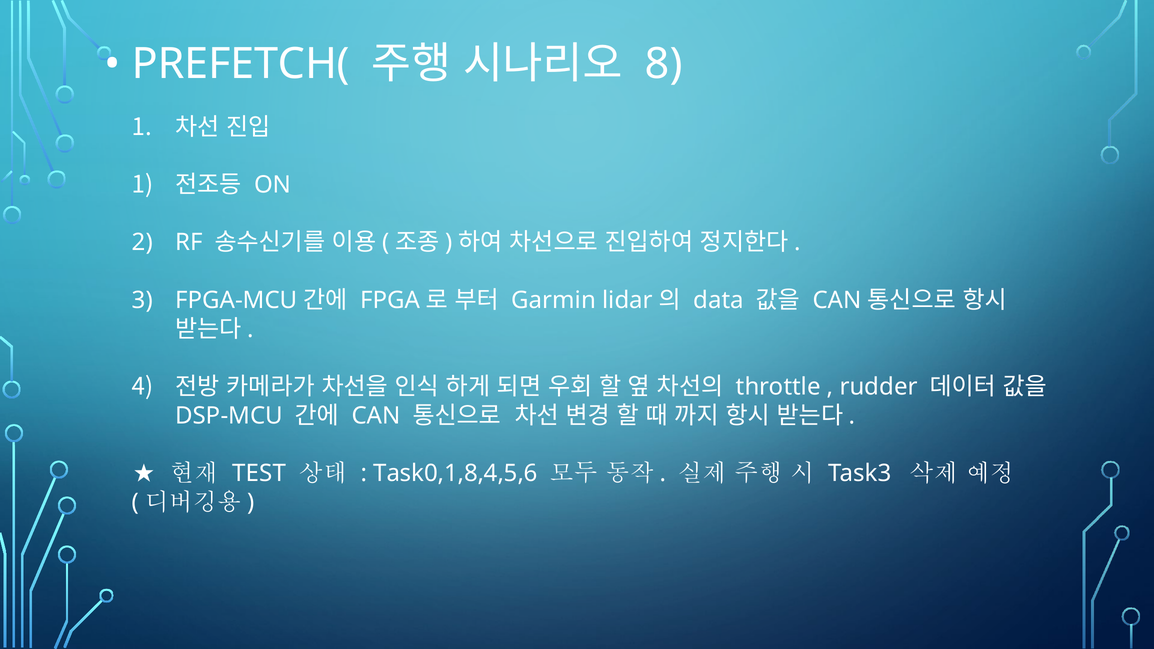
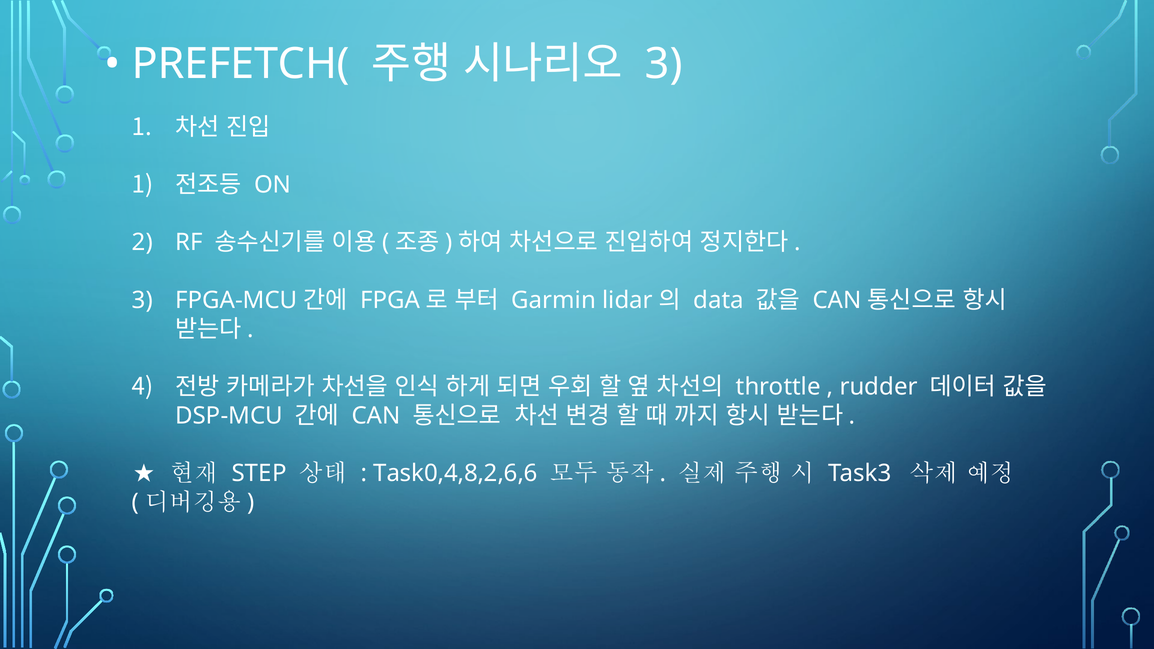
8: 8 -> 3 (664, 64)
TEST: TEST -> STEP (259, 473)
Task0,1,8,4,5,6: Task0,1,8,4,5,6 -> Task0,4,8,2,6,6 (456, 473)
